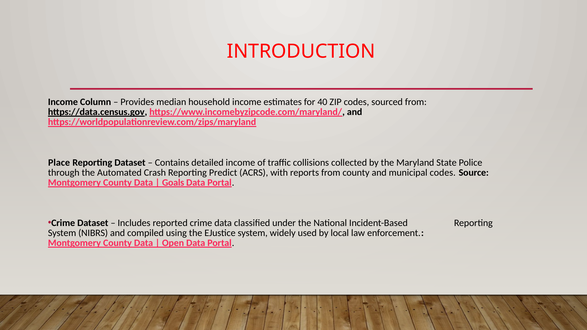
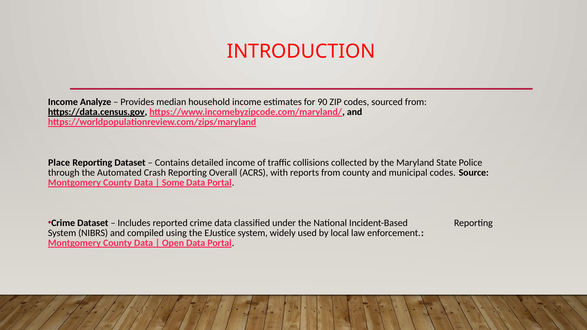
Column: Column -> Analyze (96, 102)
40: 40 -> 90 (322, 102)
Predict: Predict -> Overall (223, 173)
Goals: Goals -> Some (173, 183)
